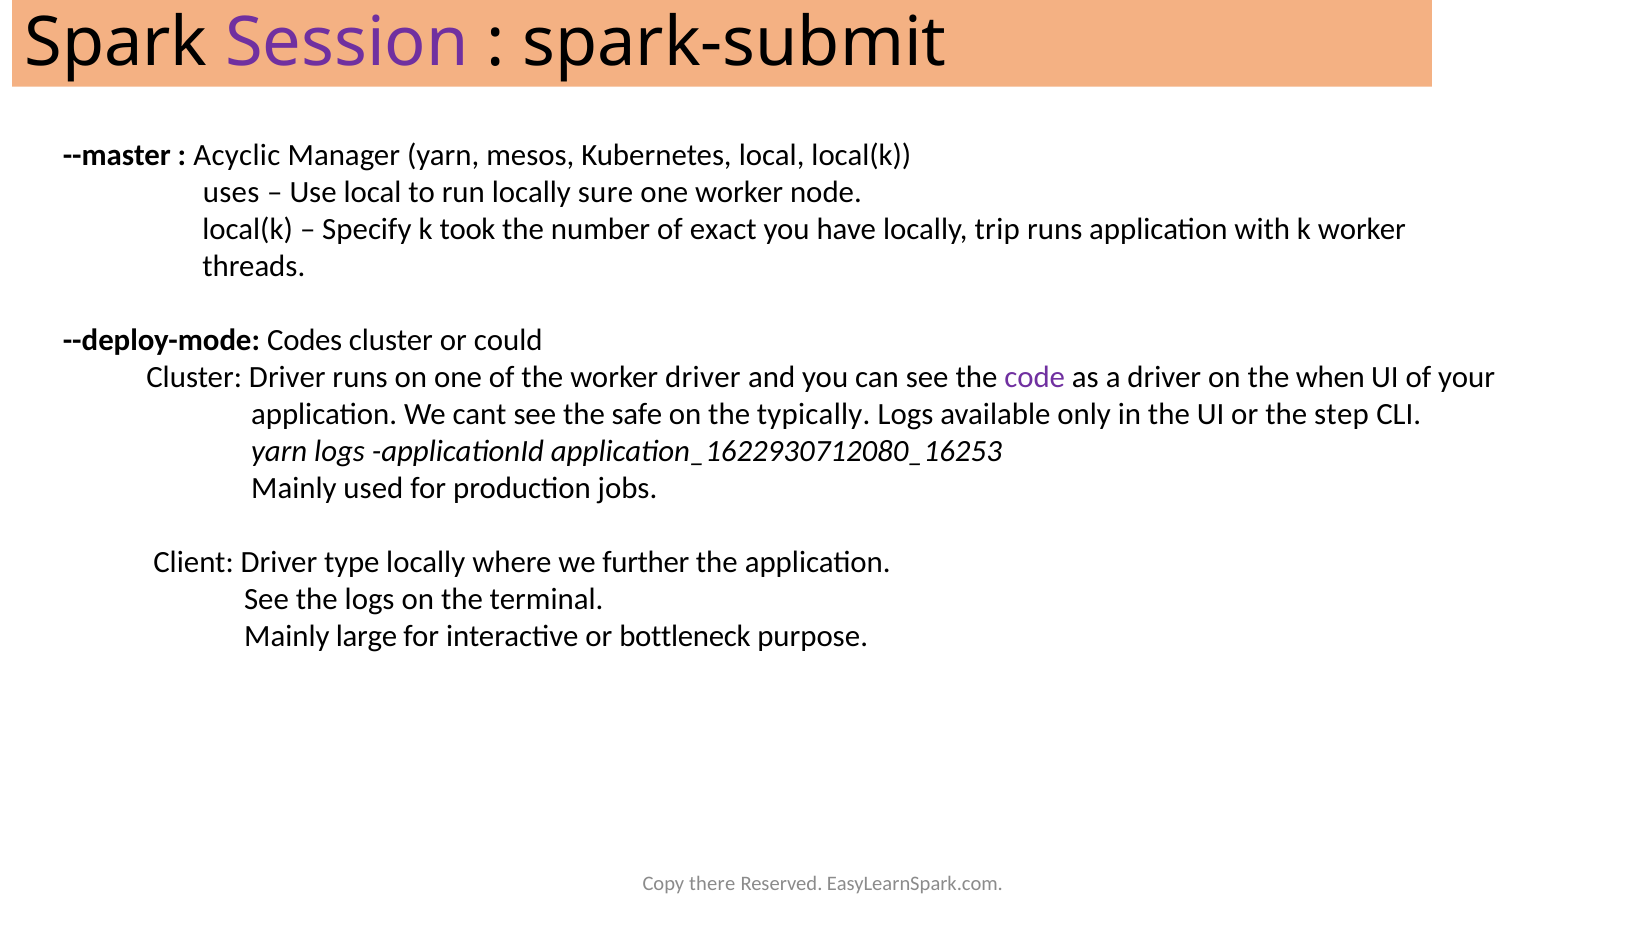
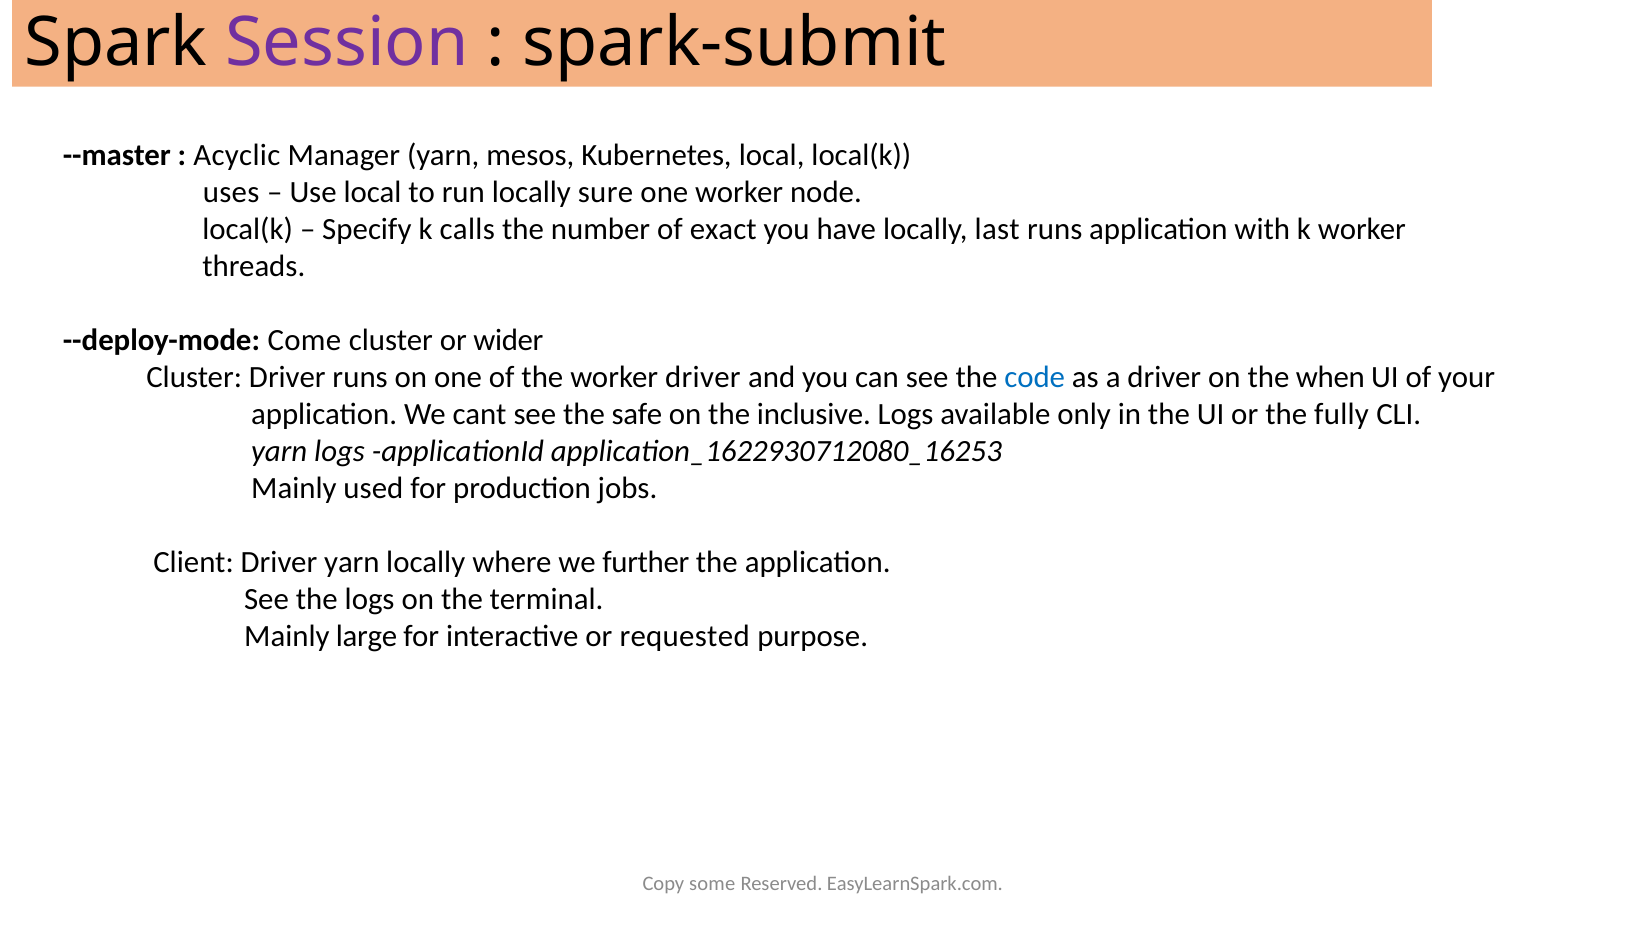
took: took -> calls (467, 229)
trip: trip -> last (997, 229)
Codes: Codes -> Come (304, 340)
could: could -> wider (508, 340)
code colour: purple -> blue (1035, 377)
typically: typically -> inclusive (814, 414)
step: step -> fully (1341, 414)
Driver type: type -> yarn (352, 562)
bottleneck: bottleneck -> requested (685, 636)
there: there -> some (712, 884)
